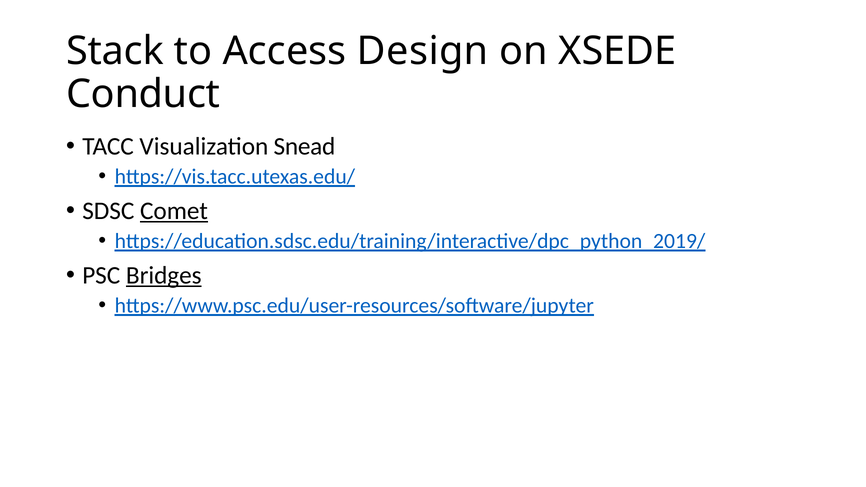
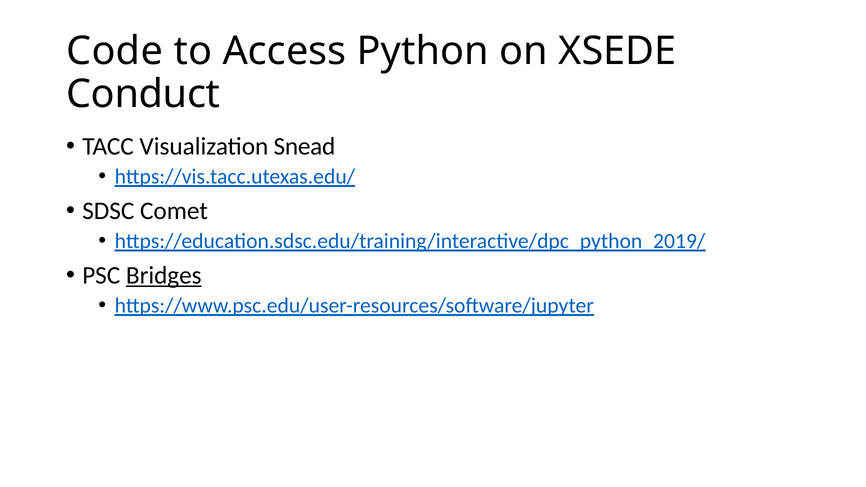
Stack: Stack -> Code (115, 51)
Design: Design -> Python (423, 51)
Comet underline: present -> none (174, 211)
